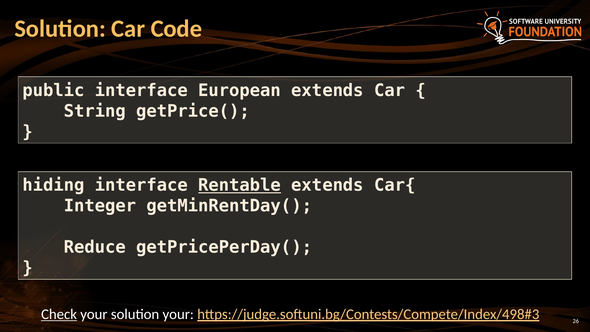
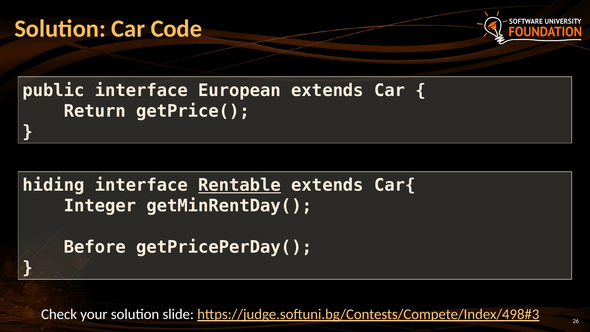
String: String -> Return (95, 111)
Reduce: Reduce -> Before (95, 247)
Check underline: present -> none (59, 314)
solution your: your -> slide (178, 314)
